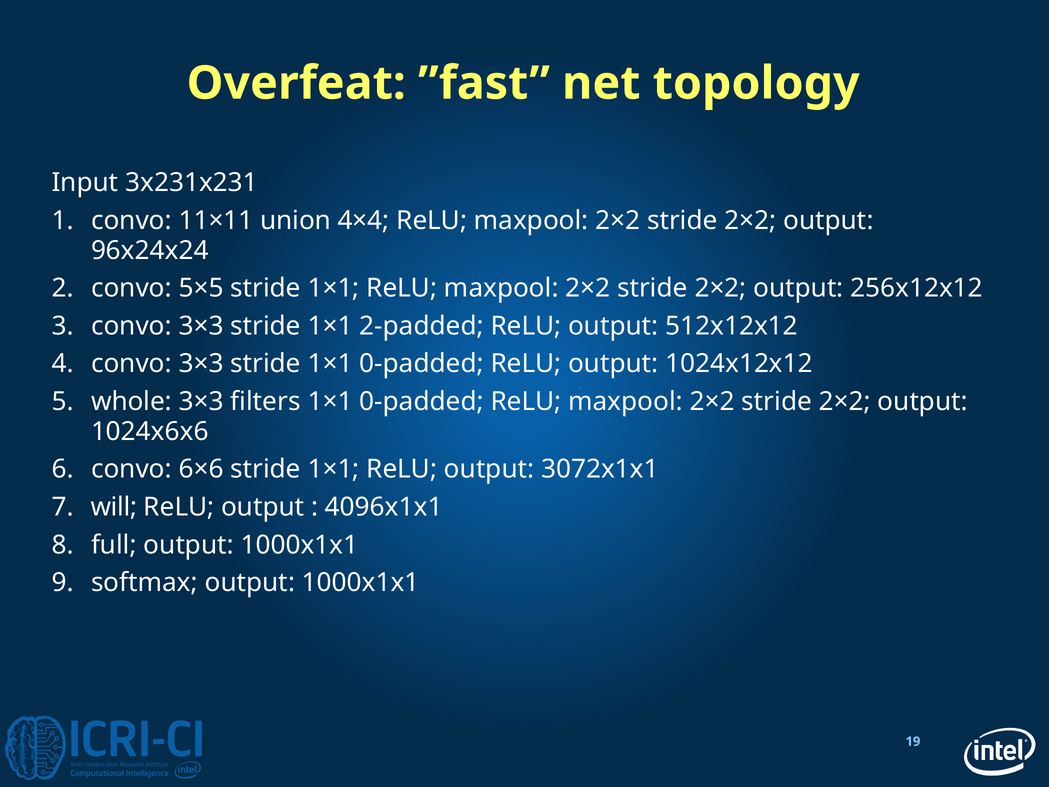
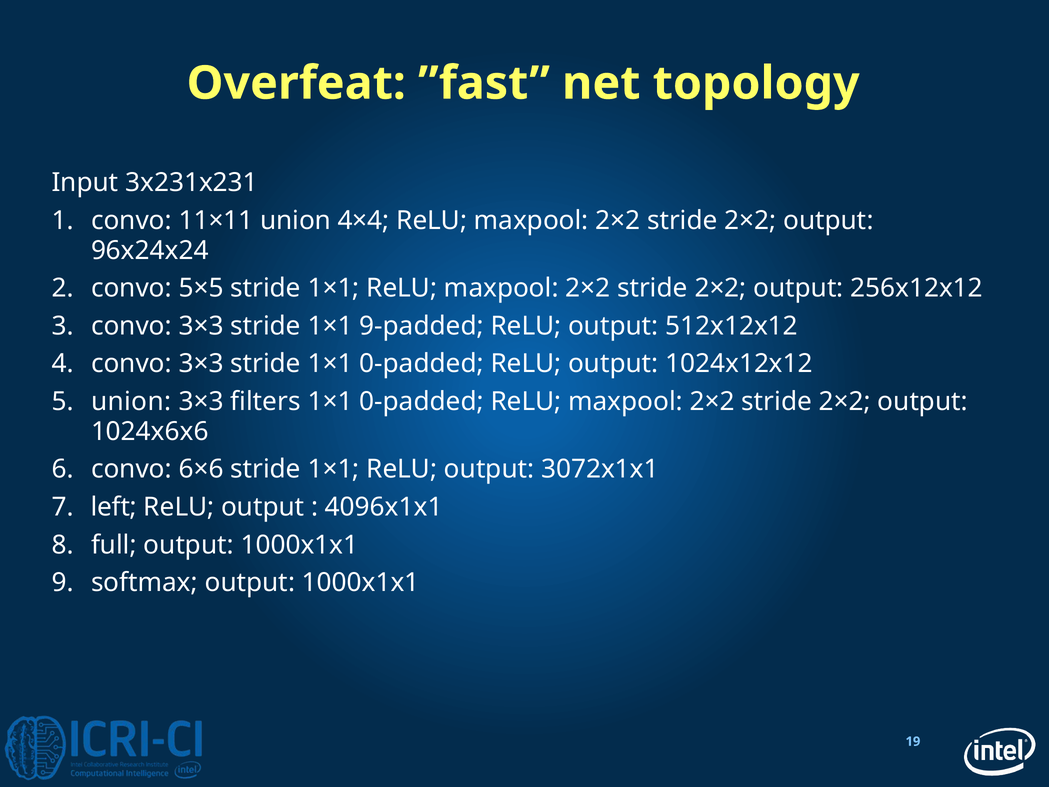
2-padded: 2-padded -> 9-padded (422, 326)
whole: whole -> union (131, 401)
will: will -> left (114, 507)
